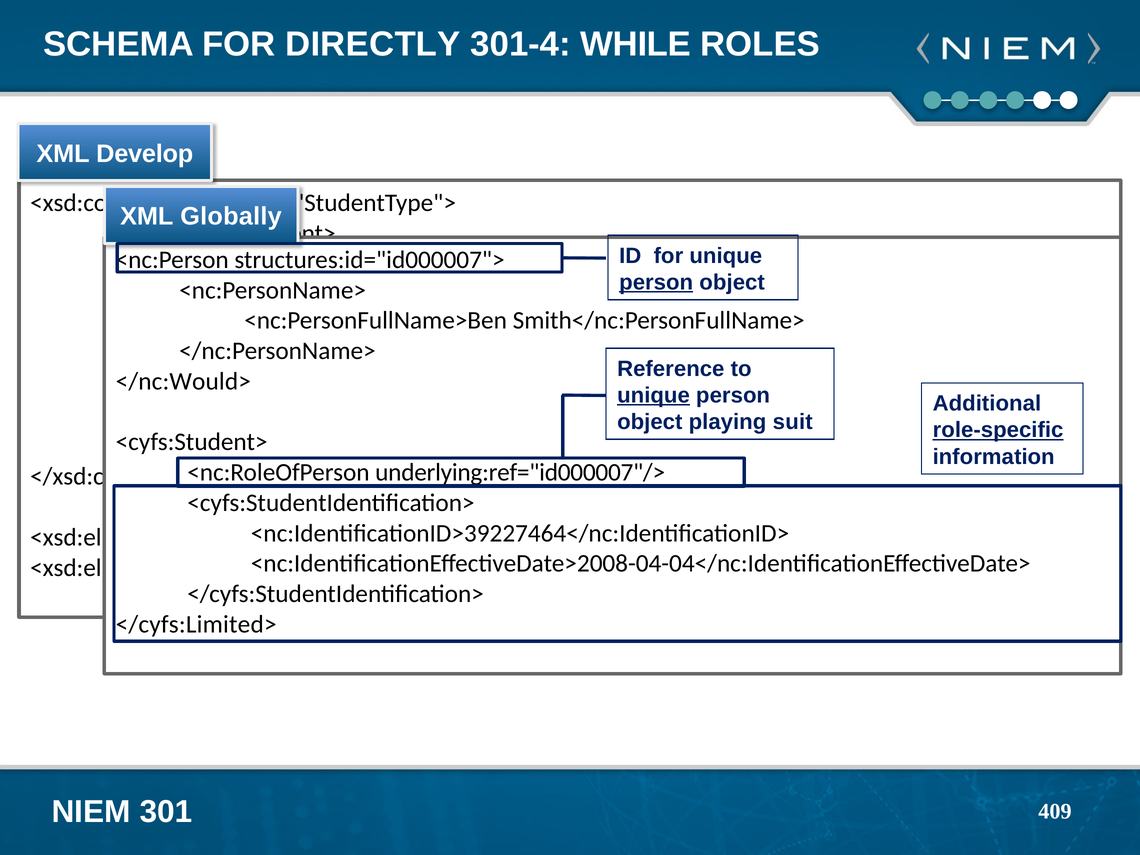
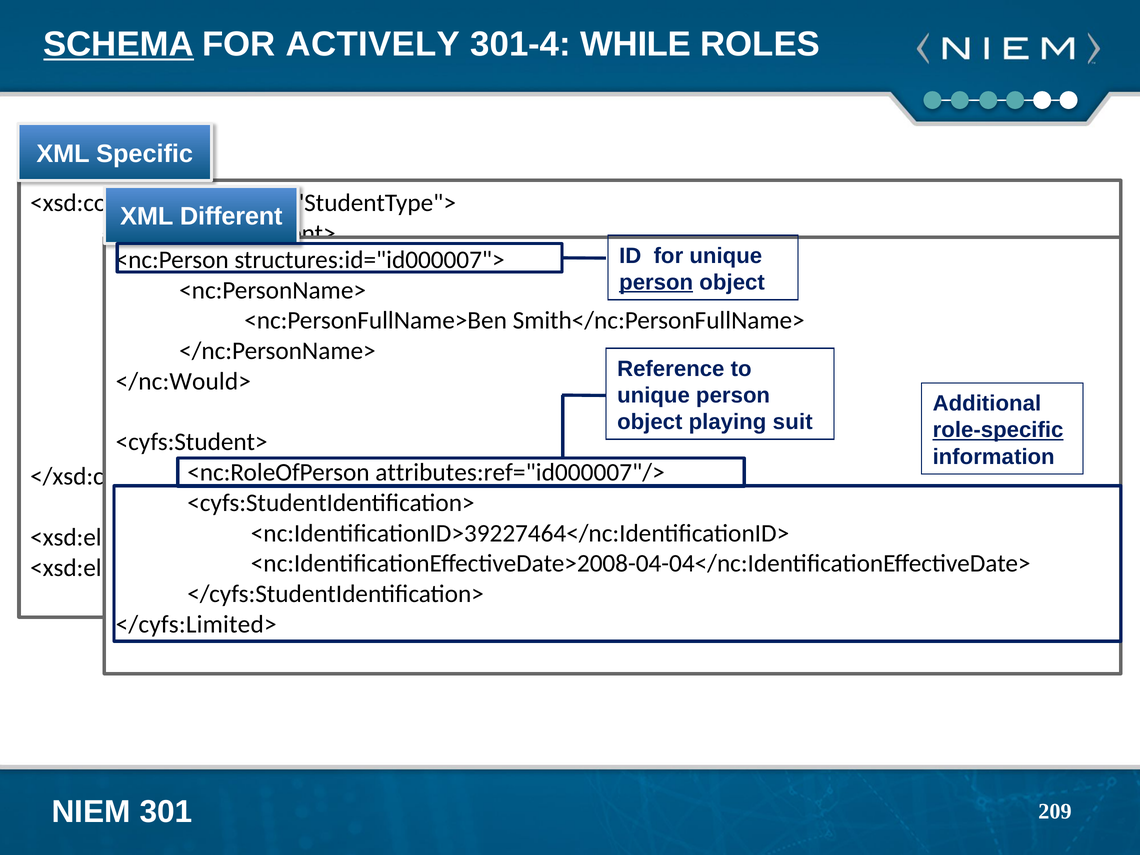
SCHEMA underline: none -> present (119, 44)
DIRECTLY: DIRECTLY -> ACTIVELY (373, 44)
XML Develop: Develop -> Specific (145, 154)
Globally: Globally -> Different (231, 217)
unique underline: present -> none (654, 395)
underlying:ref="id000007"/>: underlying:ref="id000007"/> -> attributes:ref="id000007"/> (520, 472)
409: 409 -> 209 (1055, 811)
